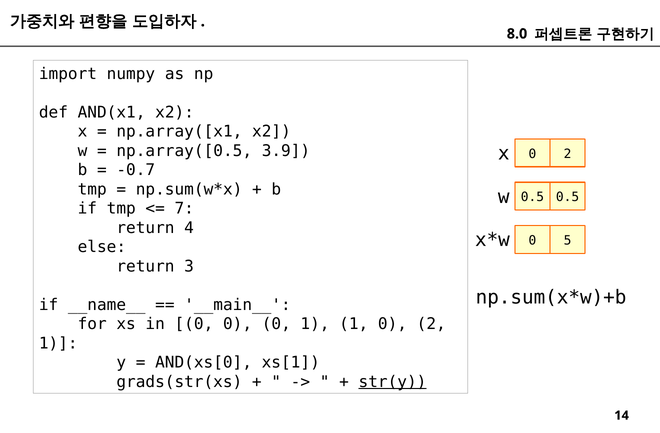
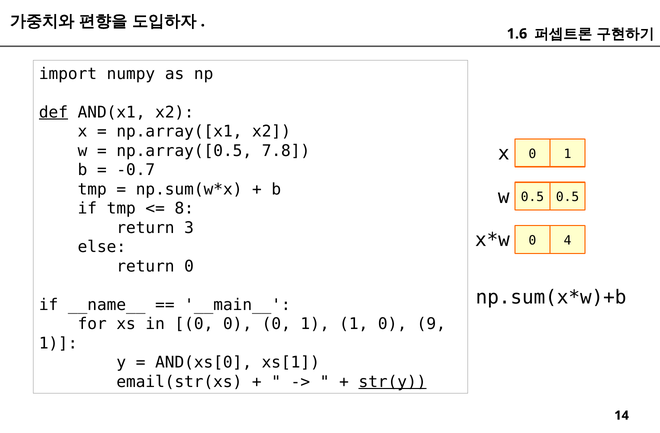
8.0: 8.0 -> 1.6 (517, 34)
def underline: none -> present (53, 112)
3.9: 3.9 -> 7.8 (286, 151)
x 0 2: 2 -> 1 (568, 154)
7: 7 -> 8 (184, 209)
4: 4 -> 3 (189, 228)
5: 5 -> 4 (568, 241)
return 3: 3 -> 0 (189, 267)
1 0 2: 2 -> 9 (431, 324)
grads(str(xs: grads(str(xs -> email(str(xs (179, 382)
